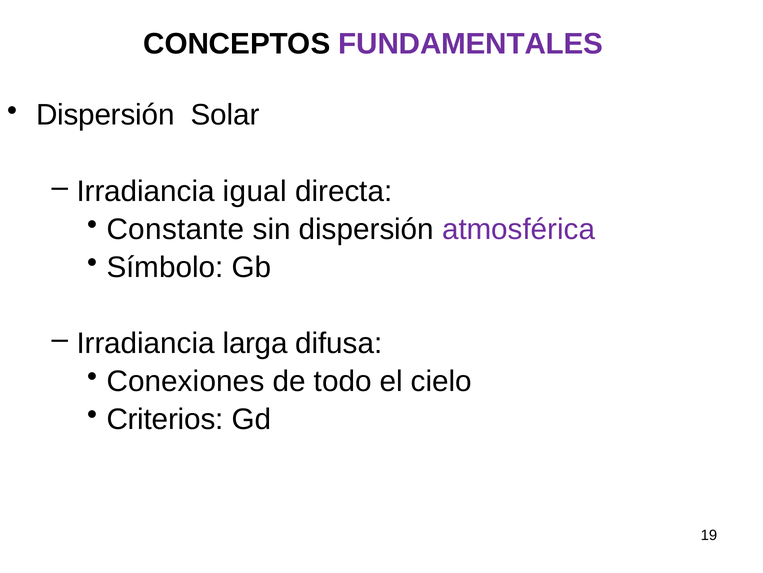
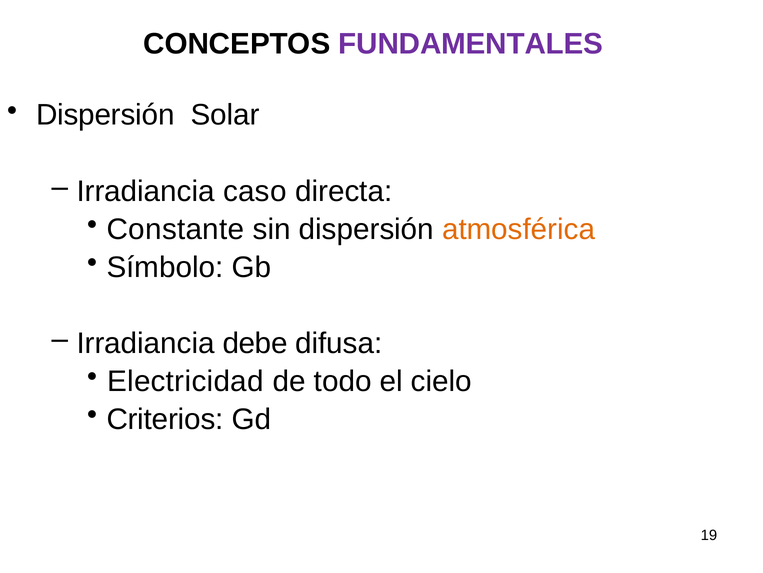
igual: igual -> caso (255, 191)
atmosférica colour: purple -> orange (519, 229)
larga: larga -> debe (255, 343)
Conexiones: Conexiones -> Electricidad (185, 381)
